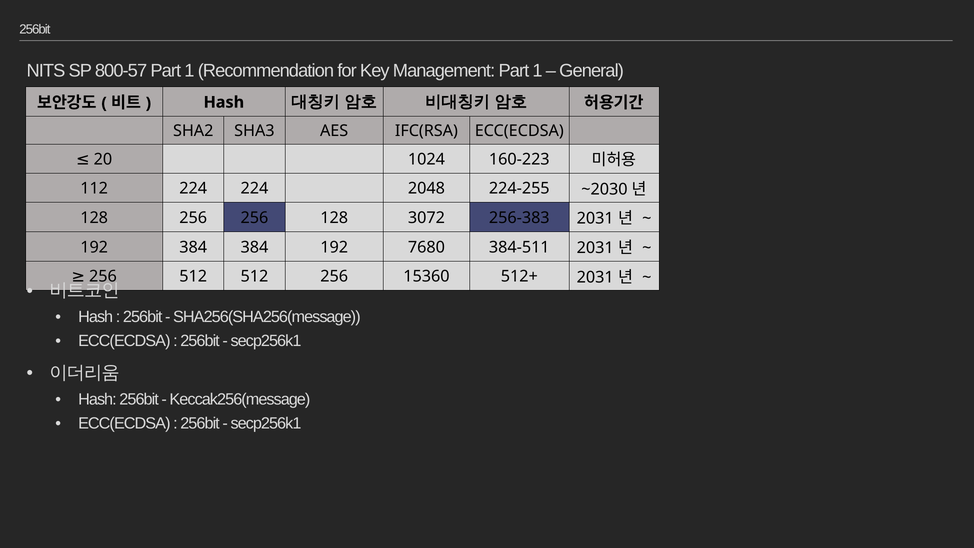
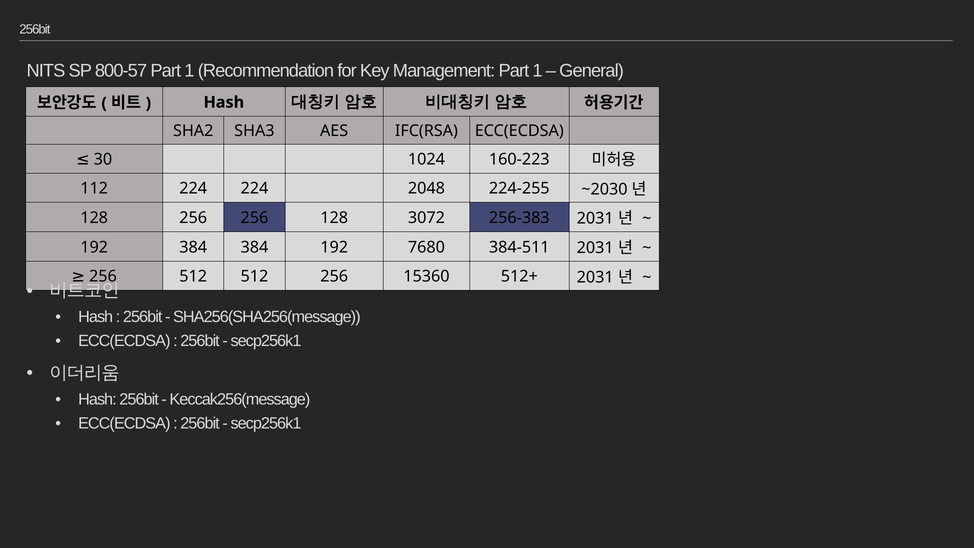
20: 20 -> 30 (103, 159)
